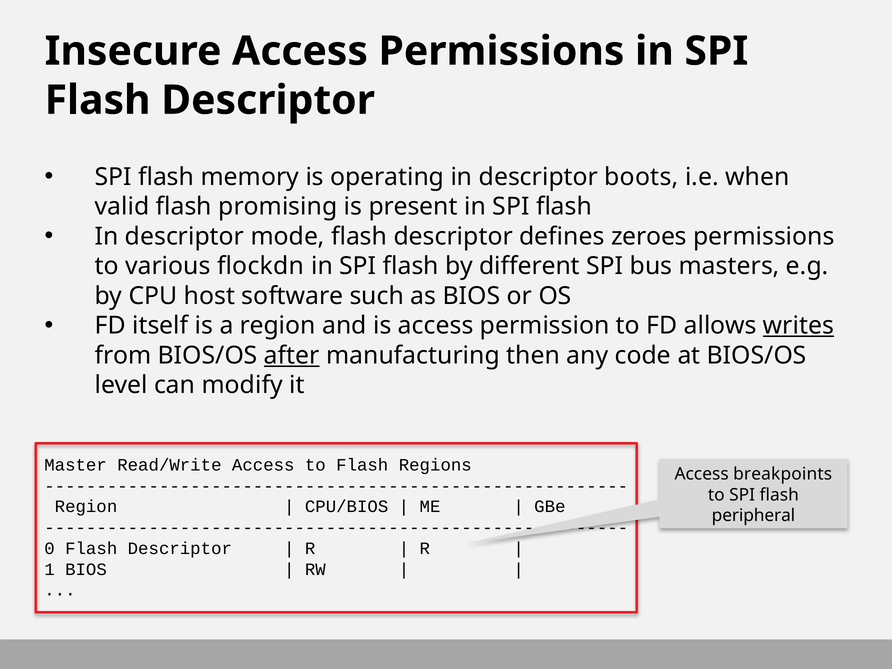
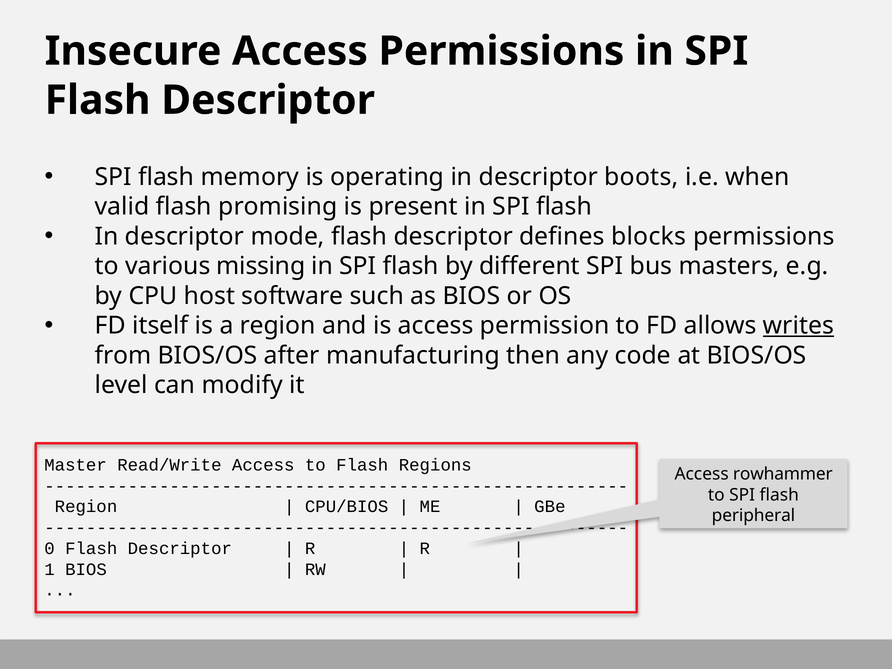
zeroes: zeroes -> blocks (649, 237)
flockdn: flockdn -> missing (261, 266)
after underline: present -> none (292, 356)
breakpoints: breakpoints -> rowhammer (783, 474)
